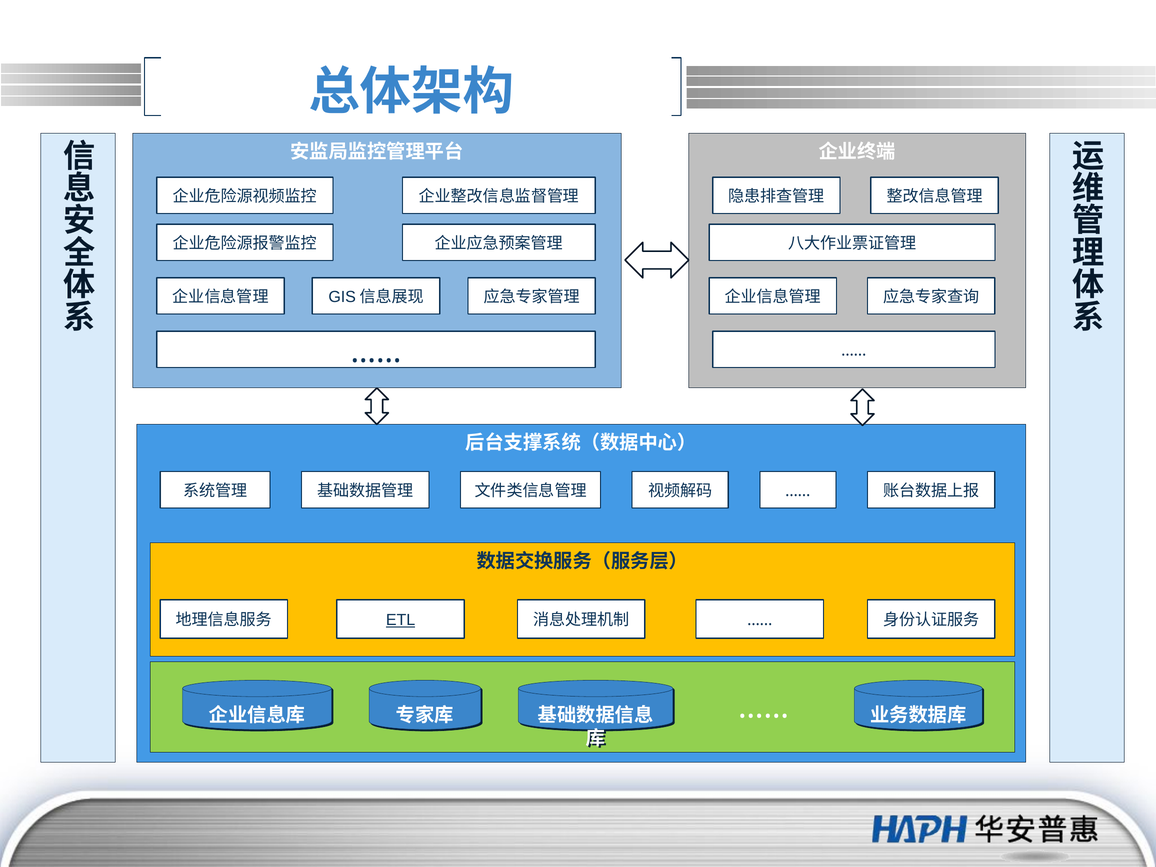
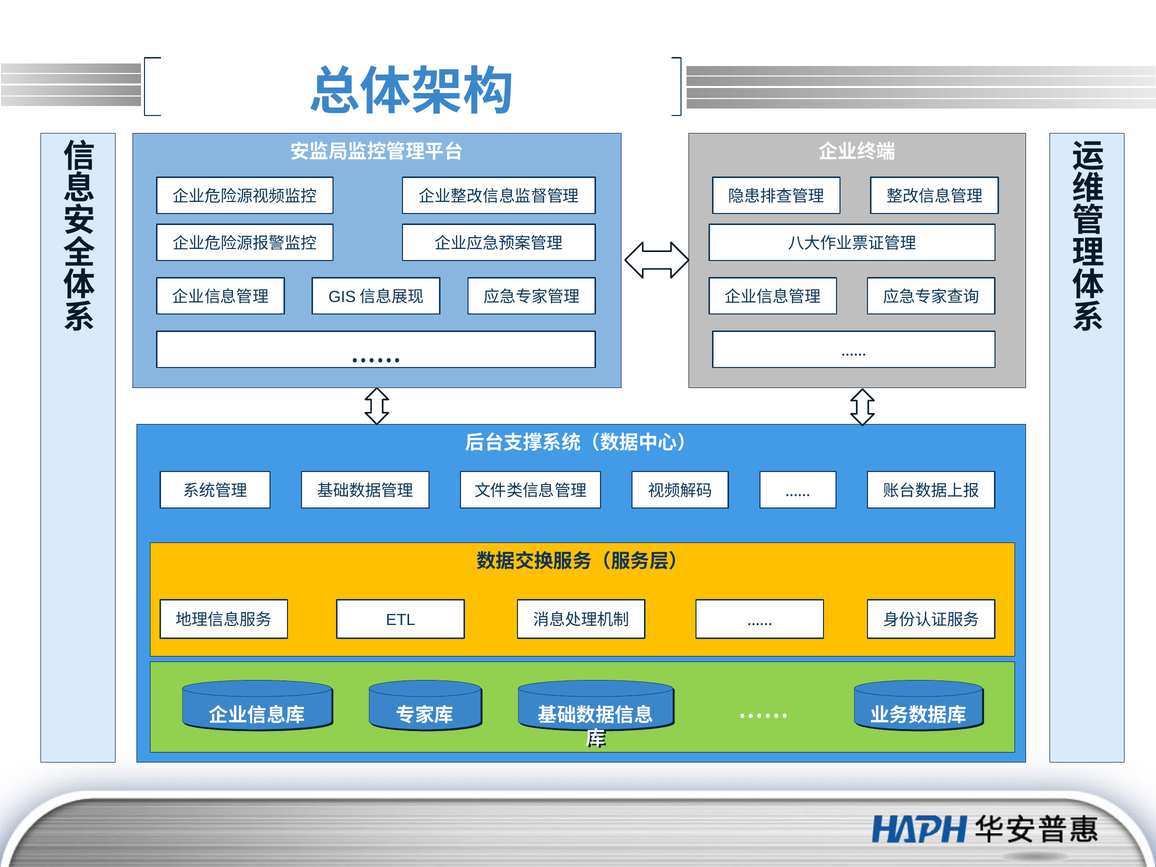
ETL underline: present -> none (401, 620)
